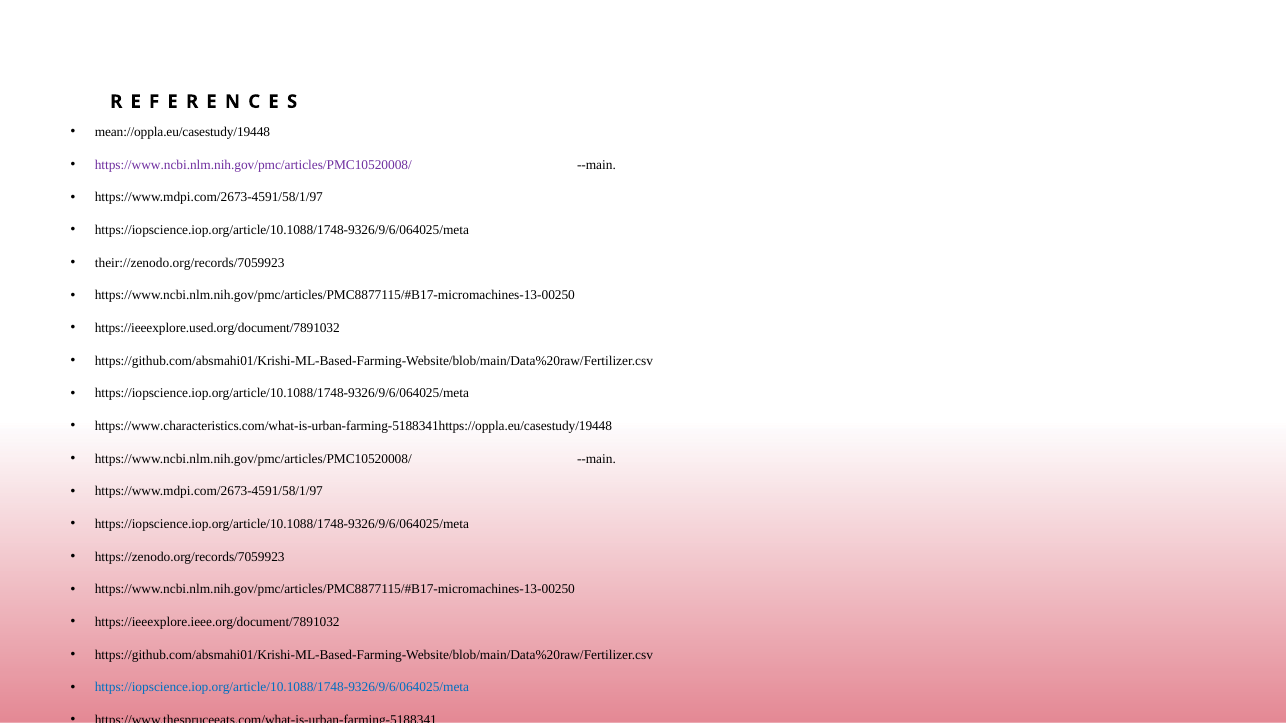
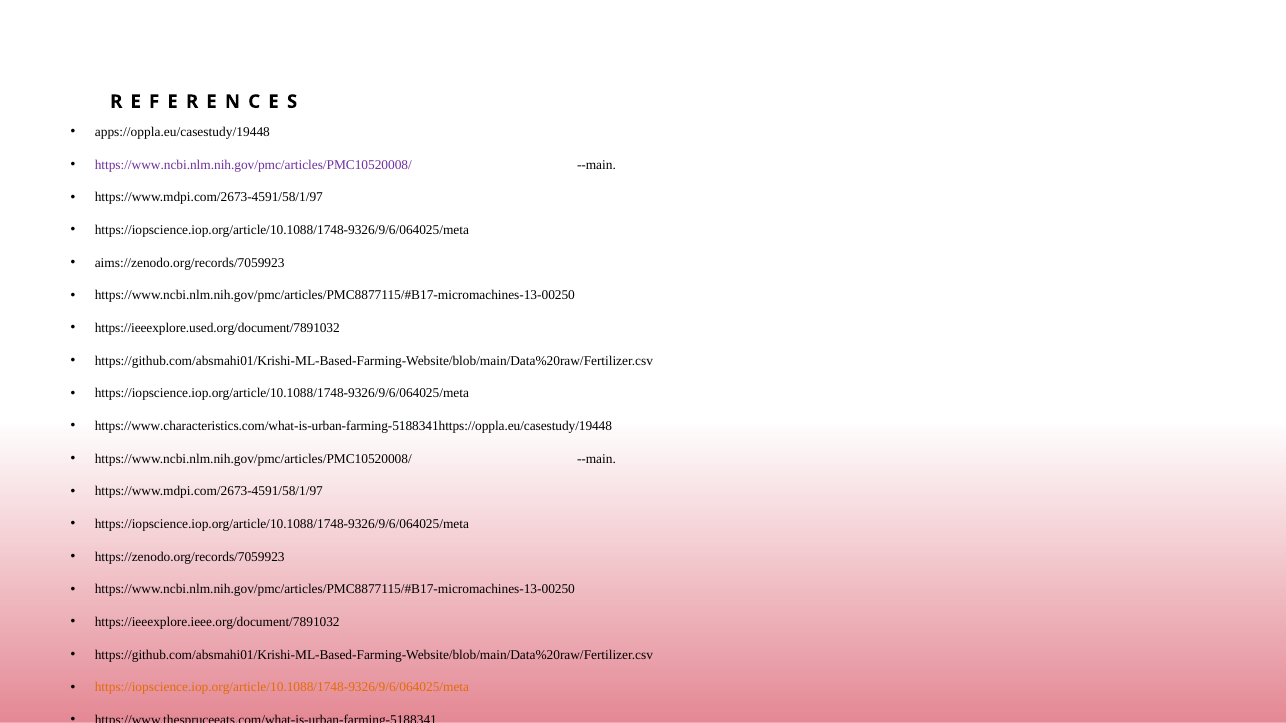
mean://oppla.eu/casestudy/19448: mean://oppla.eu/casestudy/19448 -> apps://oppla.eu/casestudy/19448 (182, 132)
their://zenodo.org/records/7059923: their://zenodo.org/records/7059923 -> aims://zenodo.org/records/7059923 (190, 263)
https://iopscience.iop.org/article/10.1088/1748-9326/9/6/064025/meta colour: blue -> orange (282, 688)
